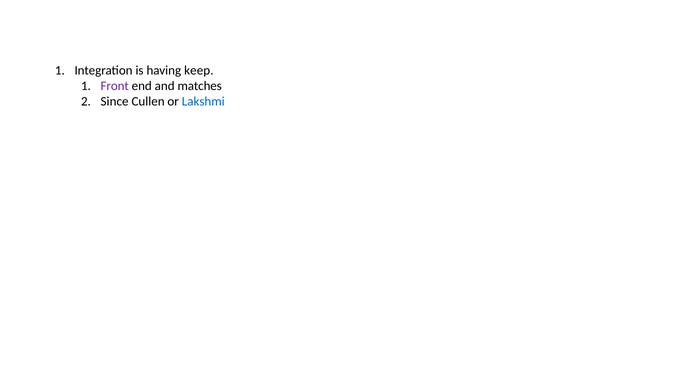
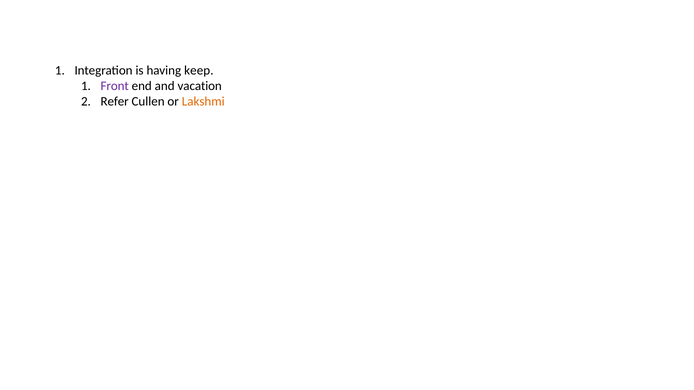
matches: matches -> vacation (200, 86)
Since: Since -> Refer (115, 102)
Lakshmi colour: blue -> orange (203, 102)
